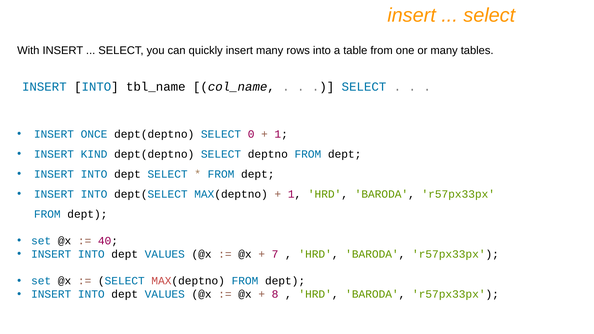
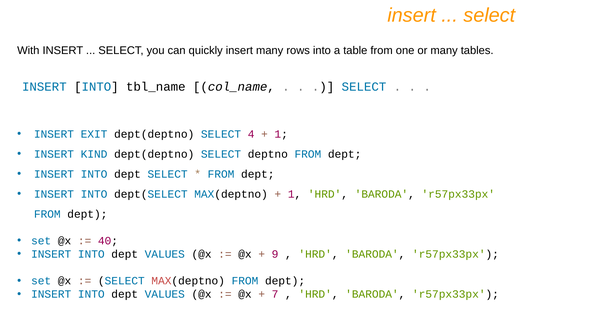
ONCE: ONCE -> EXIT (94, 134)
0: 0 -> 4 (251, 134)
7: 7 -> 9 (275, 254)
8: 8 -> 7 (275, 294)
